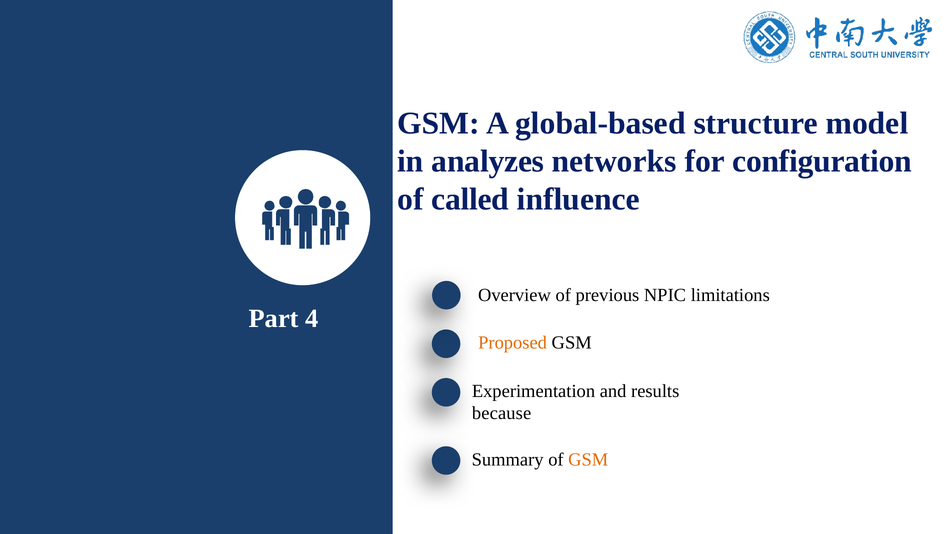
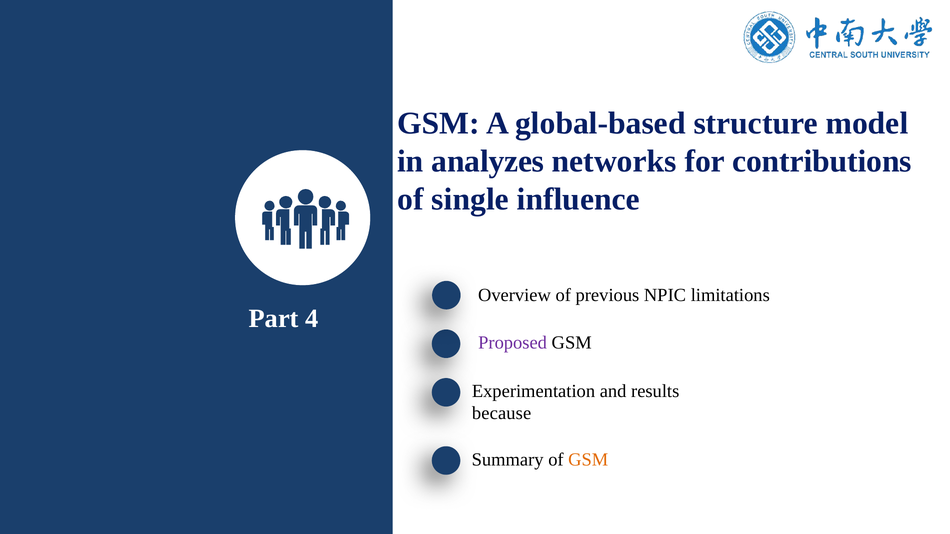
configuration: configuration -> contributions (822, 161)
called: called -> single (470, 199)
Proposed colour: orange -> purple (513, 343)
